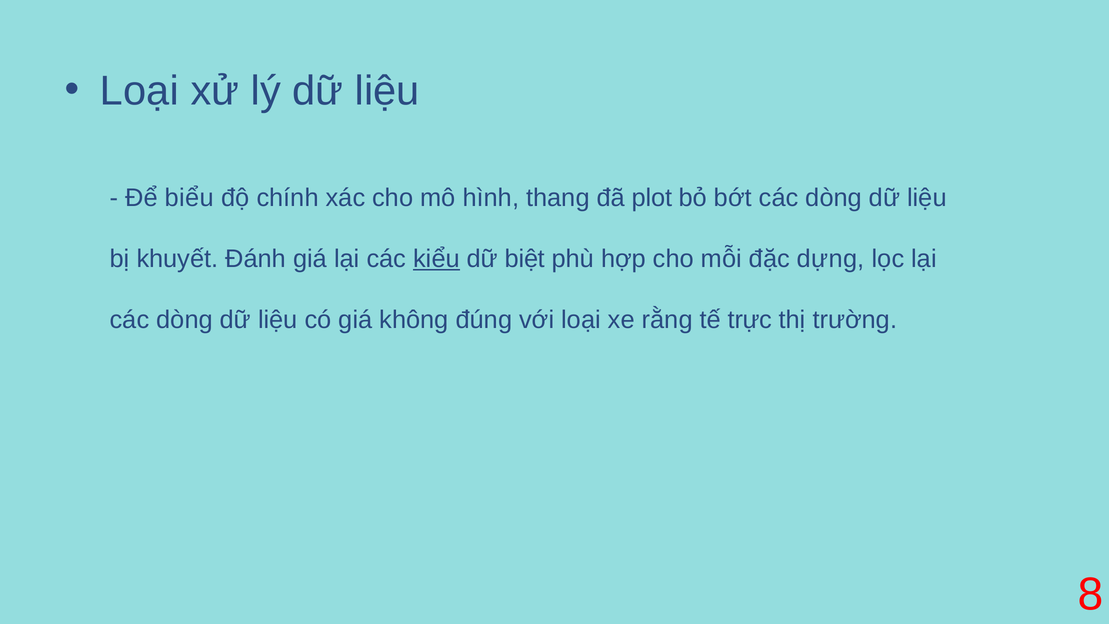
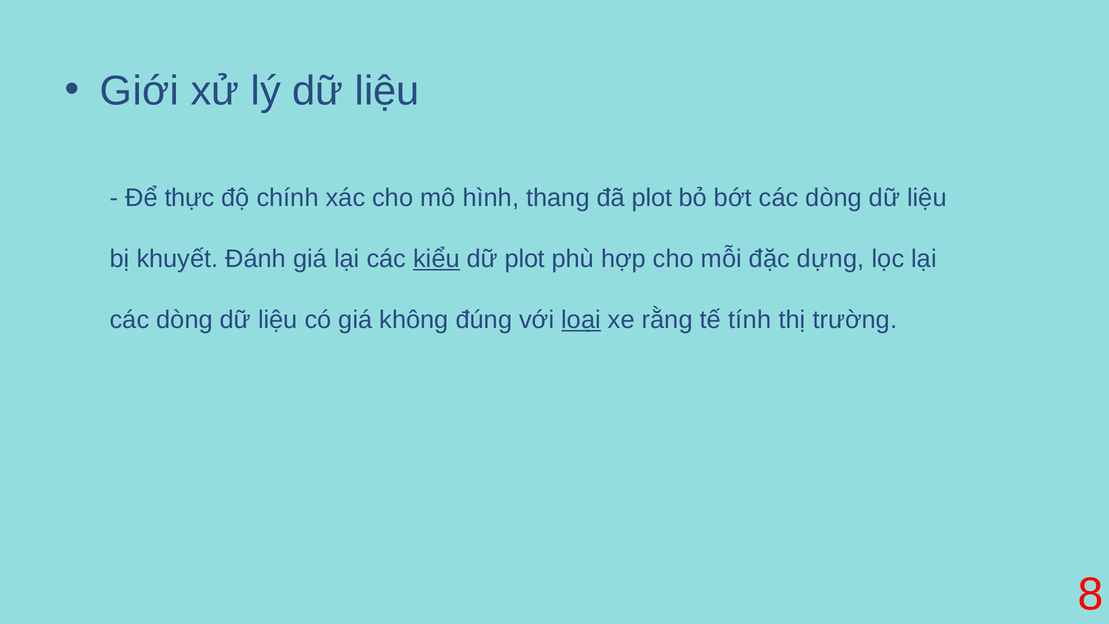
Loại: Loại -> Giới (139, 91)
biểu: biểu -> thực (190, 198)
dữ biệt: biệt -> plot (525, 259)
loại underline: none -> present (581, 320)
trực: trực -> tính (750, 320)
